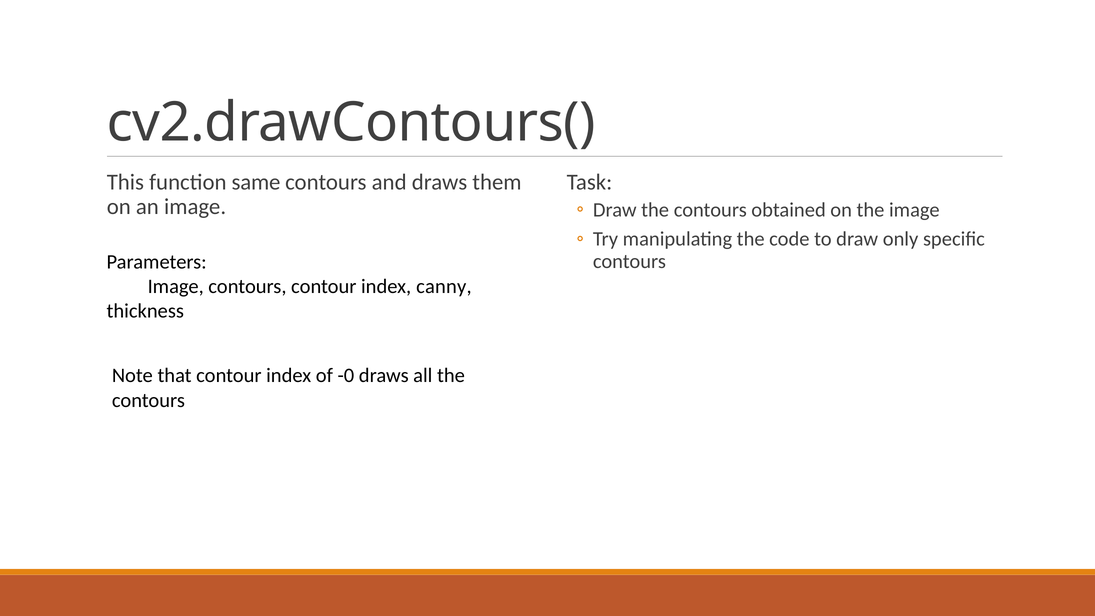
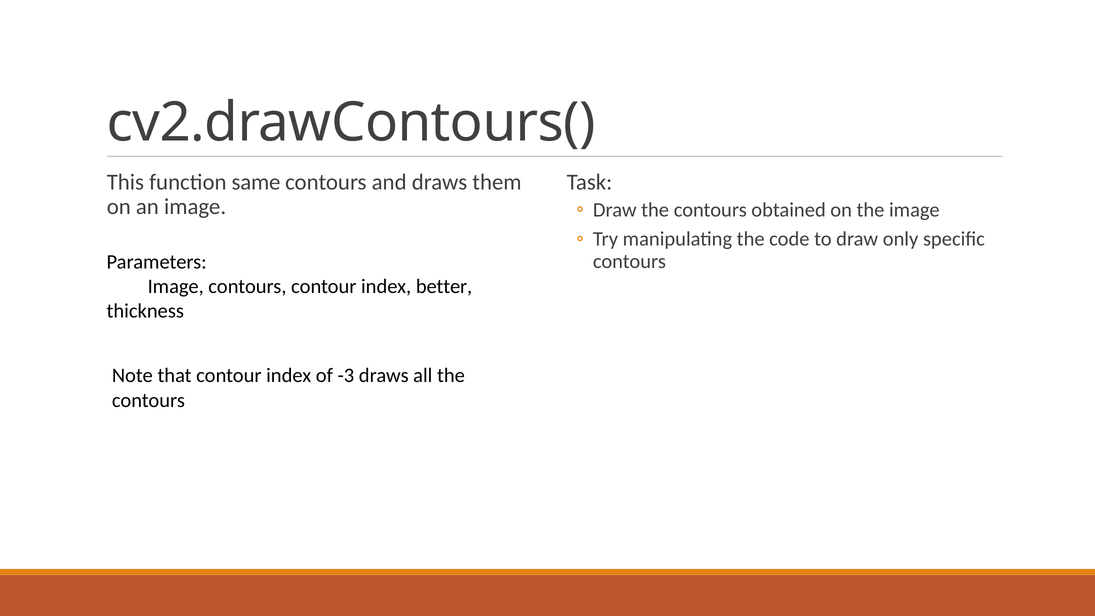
canny: canny -> better (444, 287)
-0: -0 -> -3 (346, 376)
